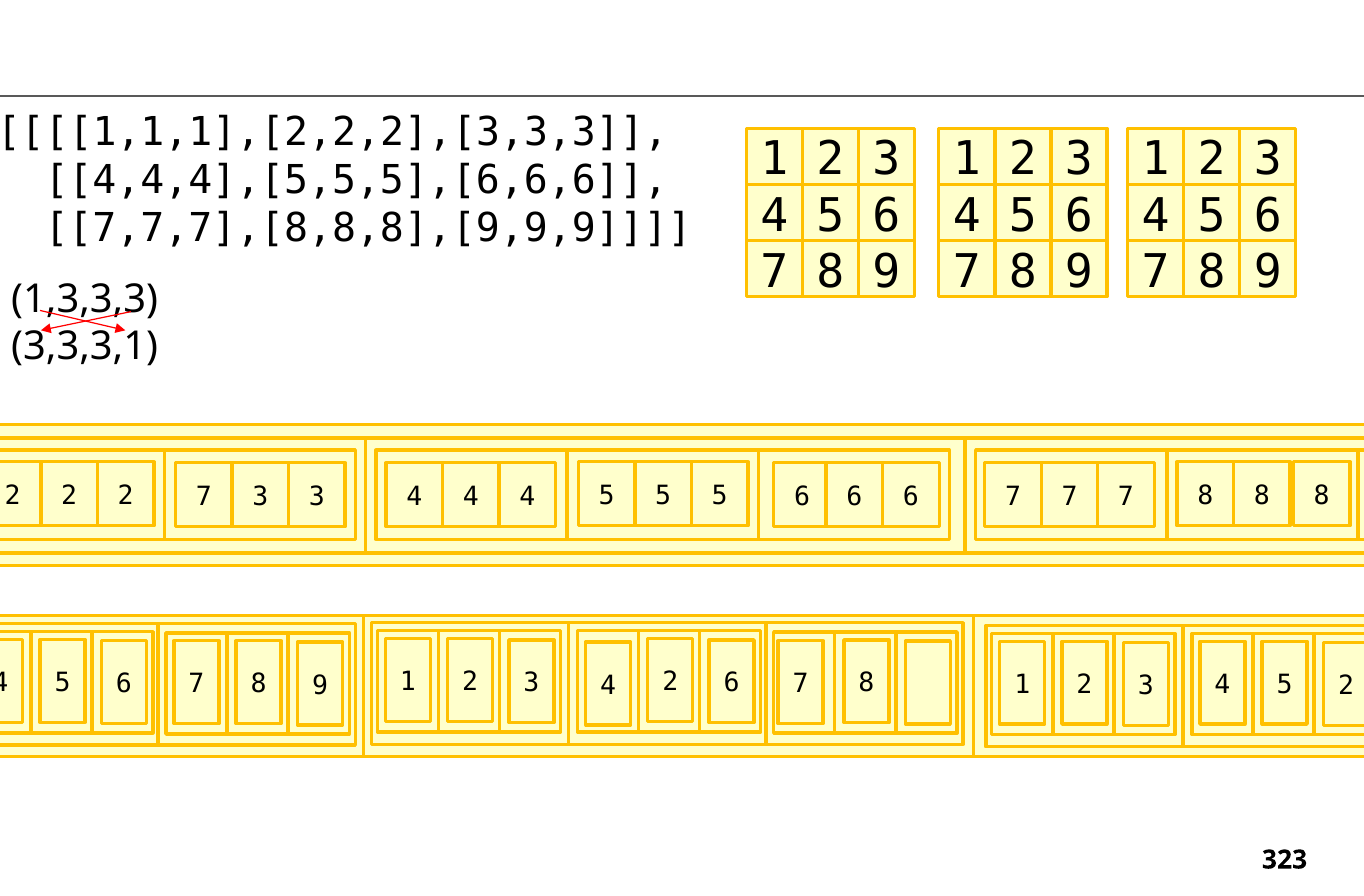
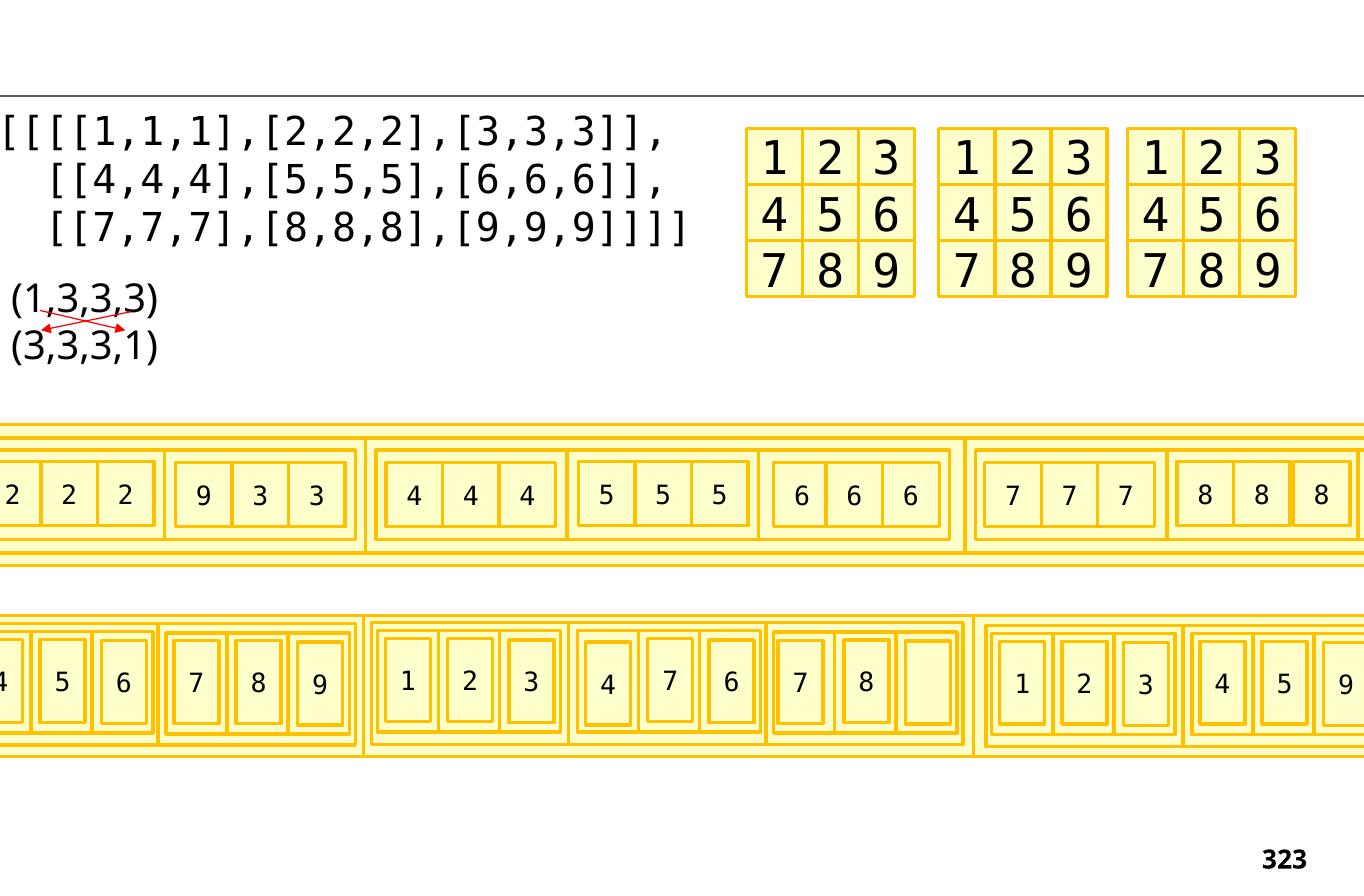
2 7: 7 -> 9 (204, 497)
4 2: 2 -> 7 (670, 682)
5 2: 2 -> 9 (1346, 686)
